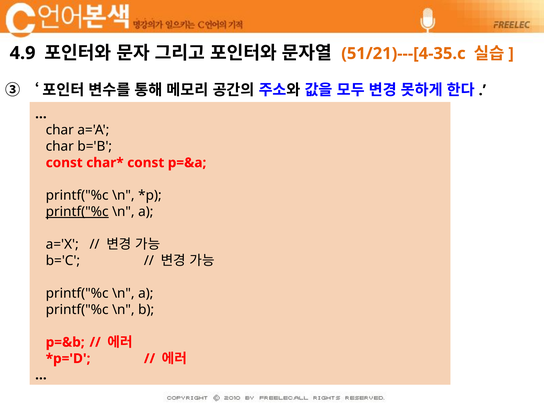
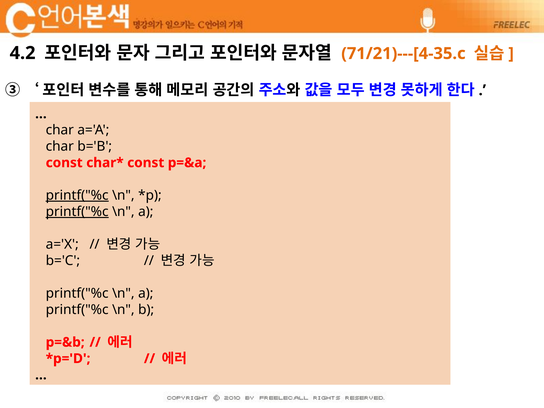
4.9: 4.9 -> 4.2 (23, 53)
51/21)---[4-35.c: 51/21)---[4-35.c -> 71/21)---[4-35.c (403, 54)
printf("%c underline: none -> present (77, 195)
